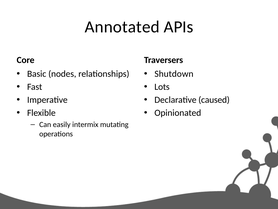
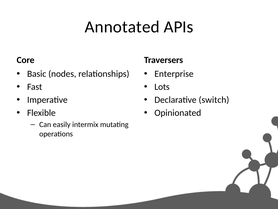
Shutdown: Shutdown -> Enterprise (174, 74)
caused: caused -> switch (214, 100)
